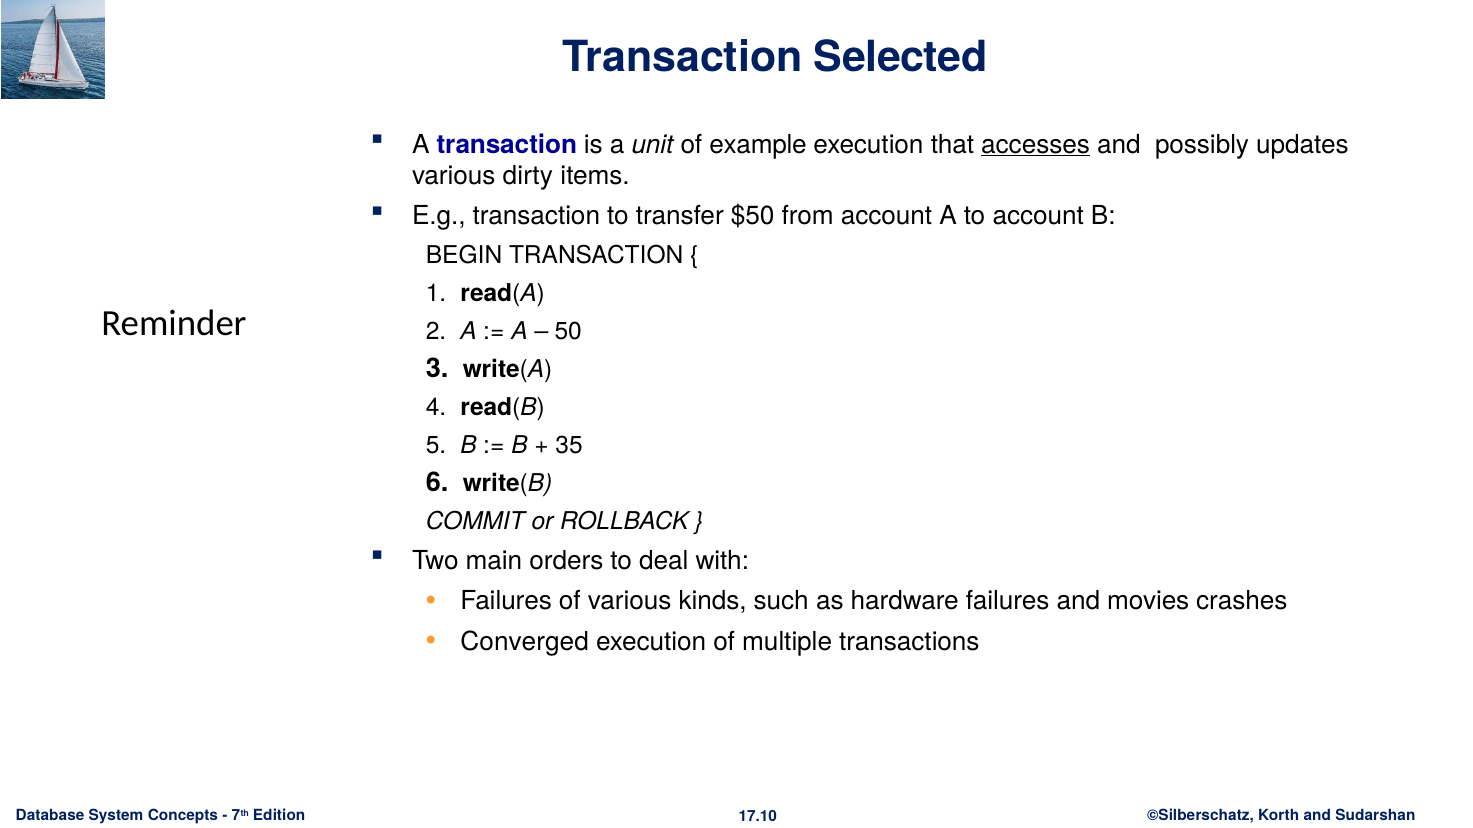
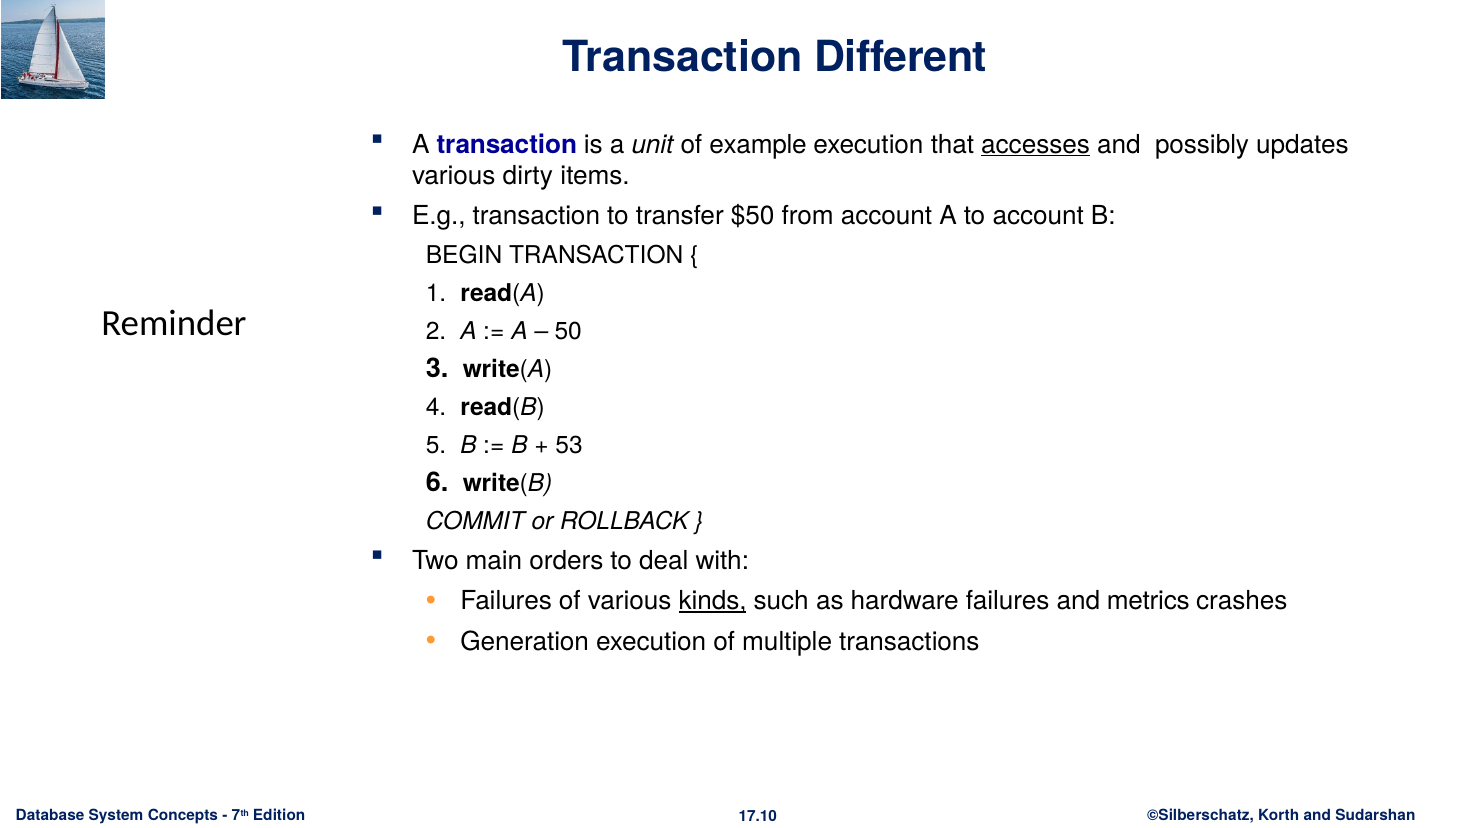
Selected: Selected -> Different (901, 58)
35: 35 -> 53 (569, 445)
kinds underline: none -> present (713, 601)
movies: movies -> metrics (1148, 601)
Converged: Converged -> Generation (525, 642)
